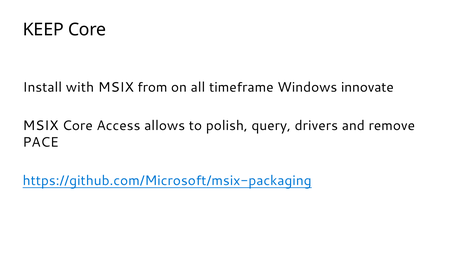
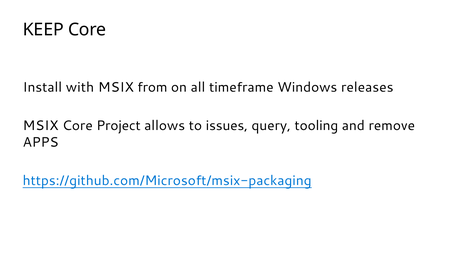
innovate: innovate -> releases (367, 87)
Access: Access -> Project (119, 126)
polish: polish -> issues (227, 126)
drivers: drivers -> tooling (316, 126)
PACE: PACE -> APPS (41, 142)
